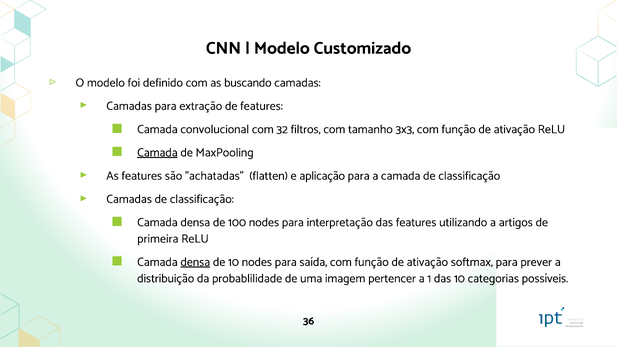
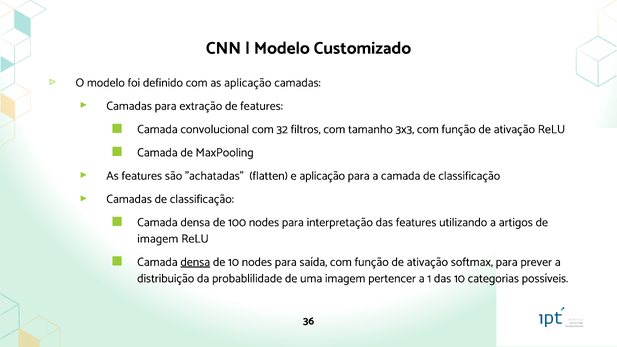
as buscando: buscando -> aplicação (248, 83)
Camada underline: present -> none (157, 152)
primeira: primeira -> imagem (158, 239)
